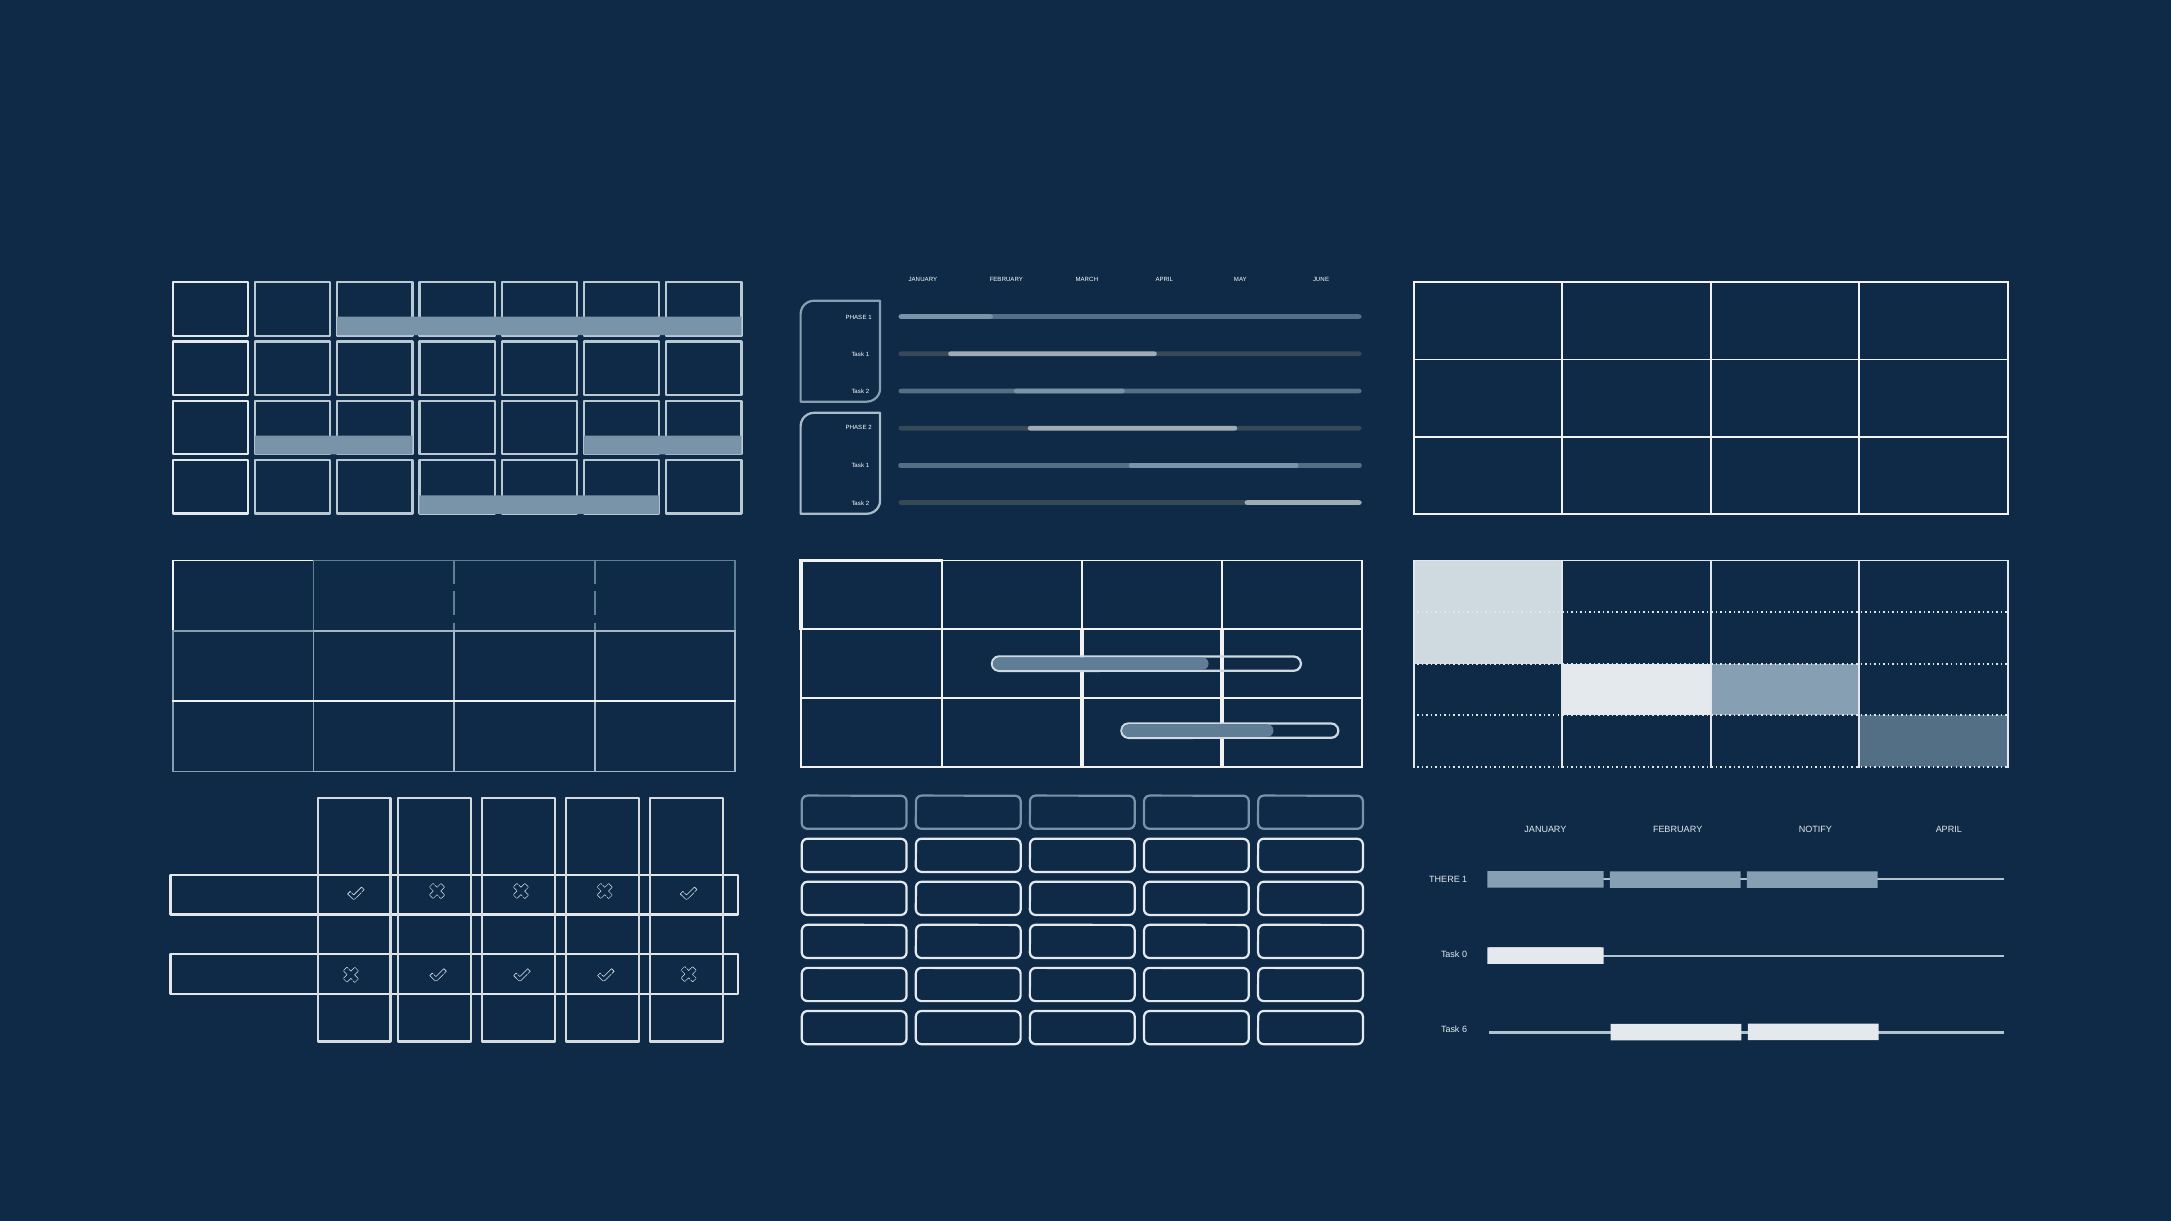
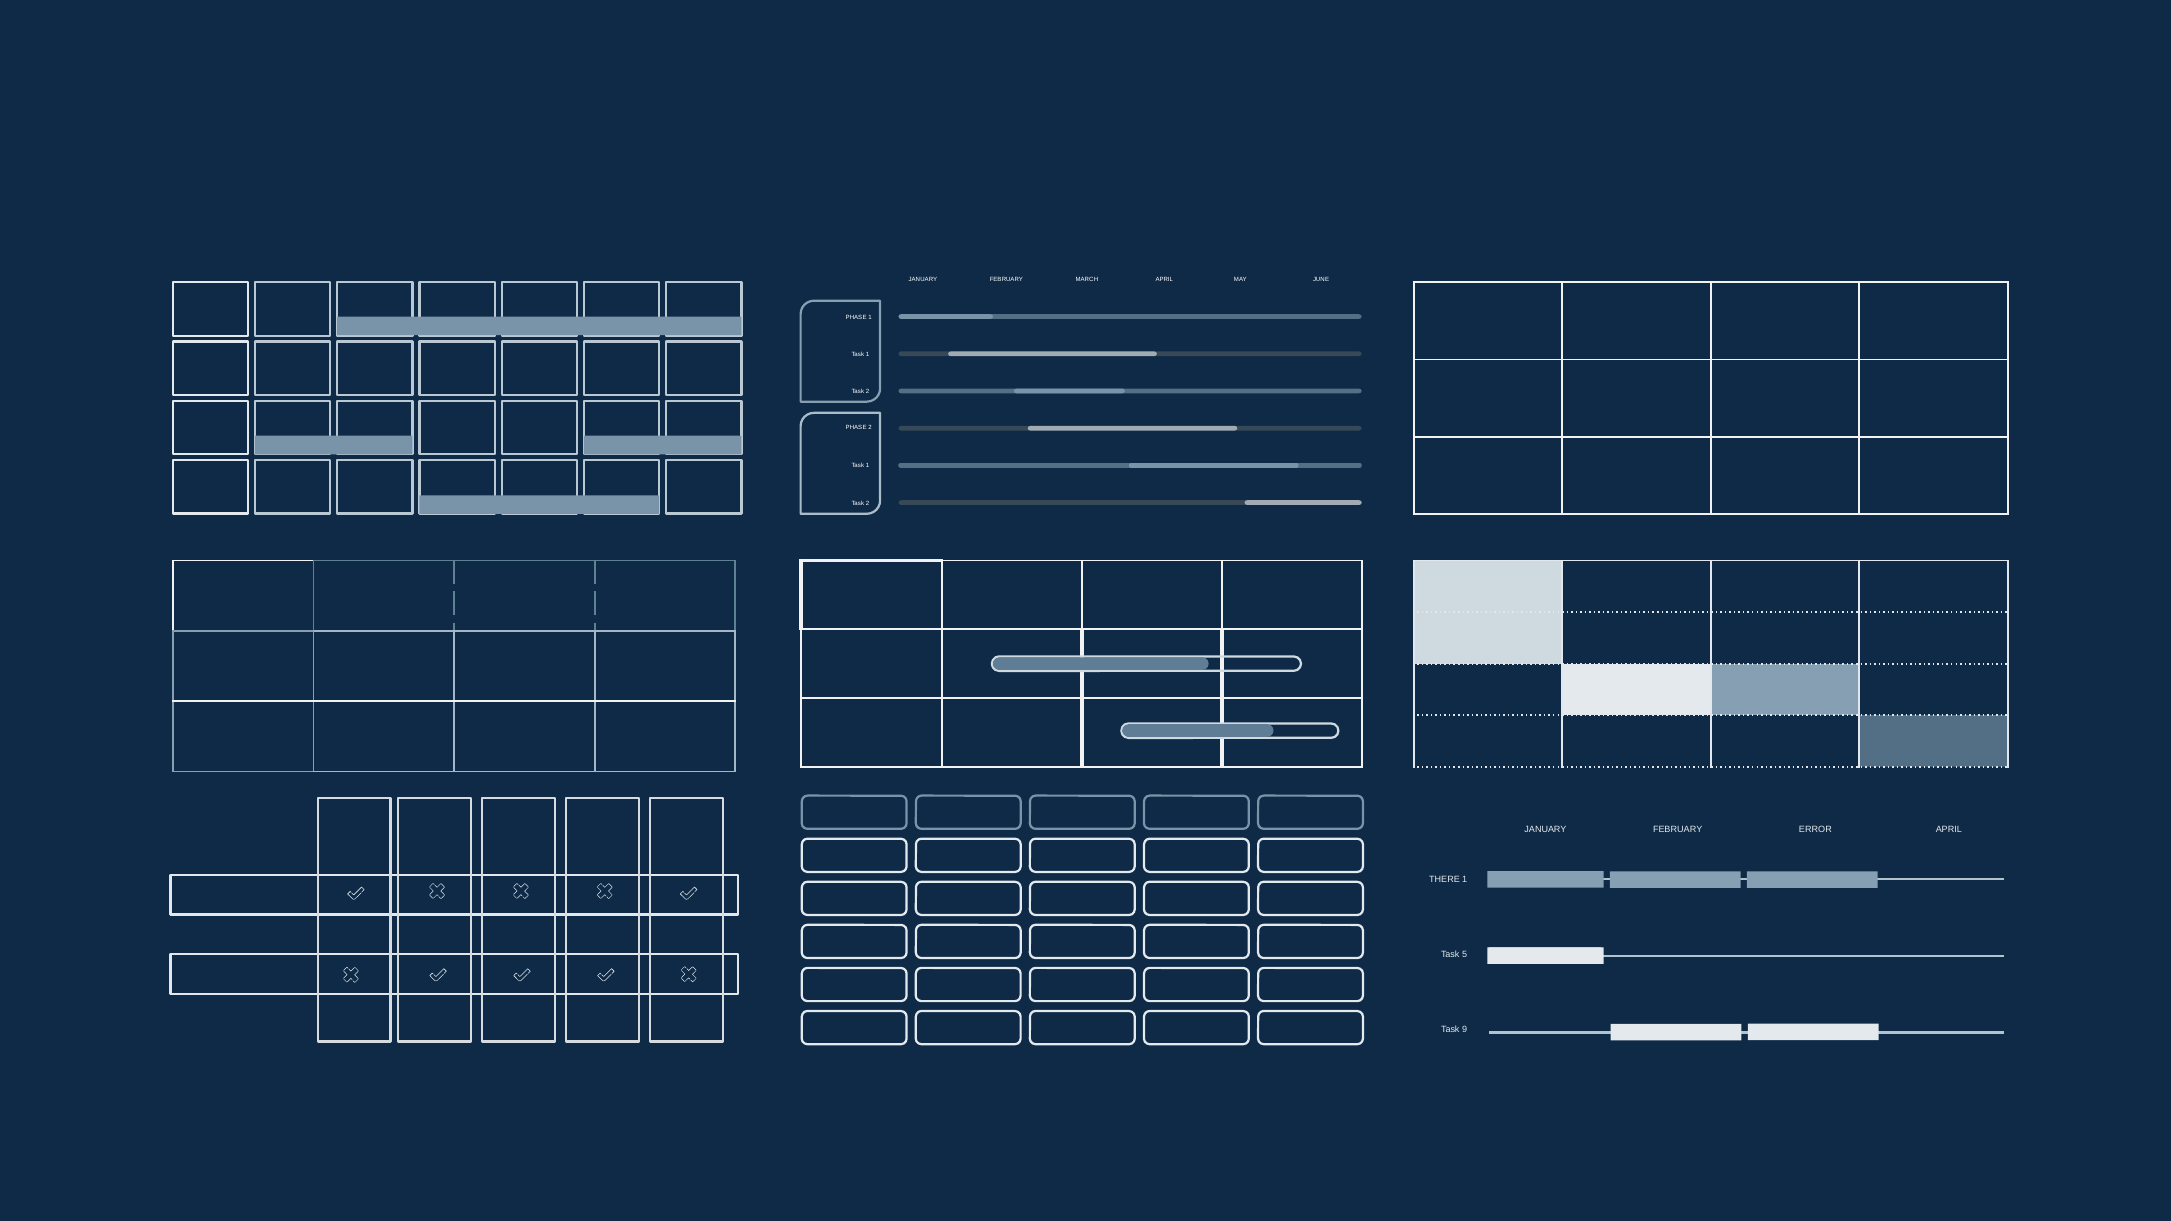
NOTIFY: NOTIFY -> ERROR (1815, 830)
0: 0 -> 5 (1465, 955)
6: 6 -> 9 (1465, 1030)
